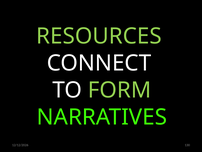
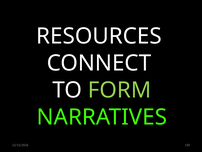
RESOURCES colour: light green -> white (99, 36)
